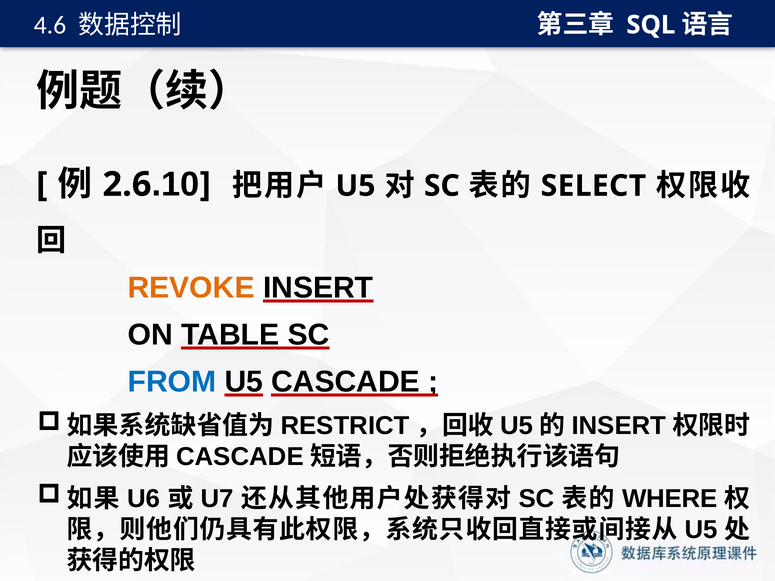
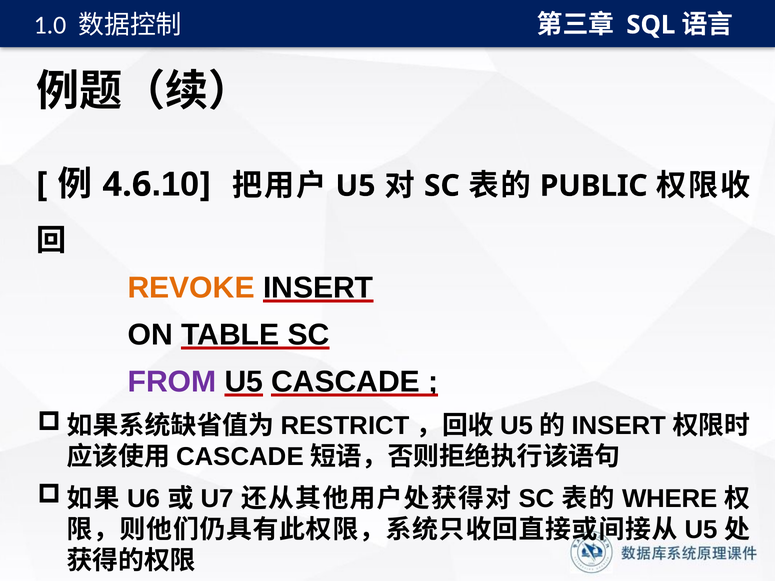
4.6: 4.6 -> 1.0 (50, 25)
2.6: 2.6 -> 4.6 (127, 184)
SELECT: SELECT -> PUBLIC (594, 186)
FROM colour: blue -> purple (172, 382)
